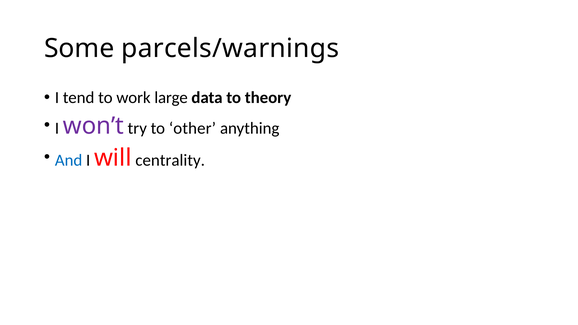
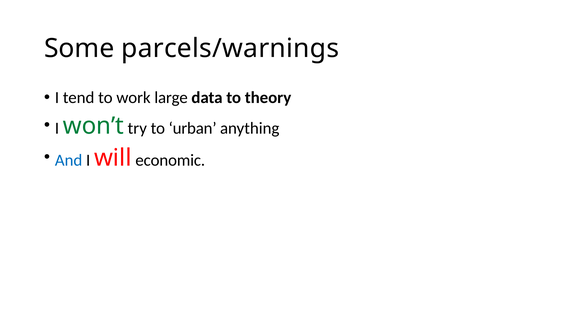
won’t colour: purple -> green (93, 126)
other: other -> urban (193, 128)
centrality: centrality -> economic (170, 160)
